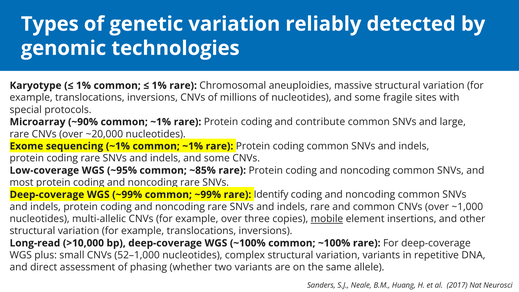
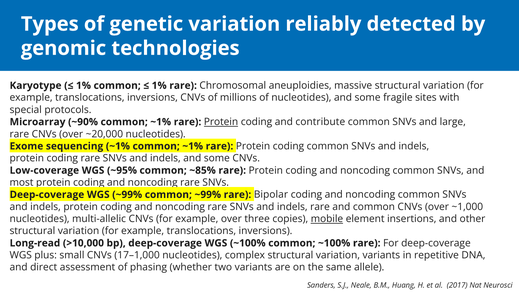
Protein underline: none -> present (221, 122)
Identify: Identify -> Bipolar (271, 195)
52–1,000: 52–1,000 -> 17–1,000 (137, 255)
